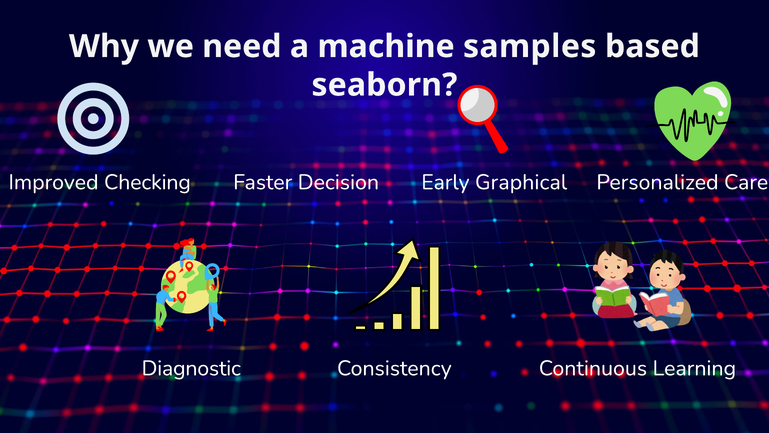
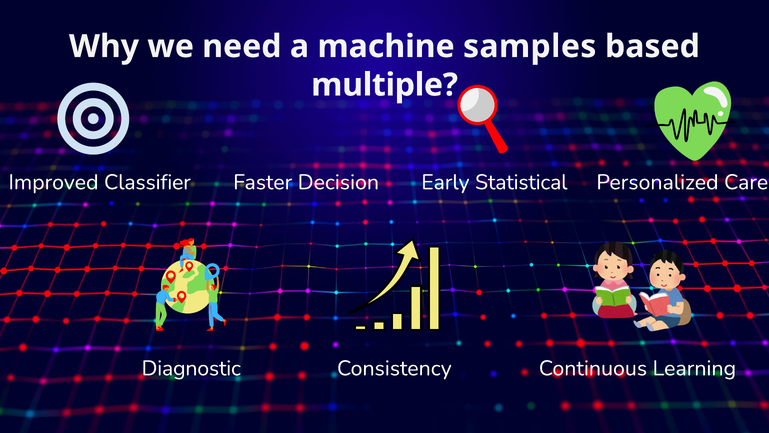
seaborn: seaborn -> multiple (385, 85)
Checking: Checking -> Classifier (147, 182)
Graphical: Graphical -> Statistical (521, 182)
